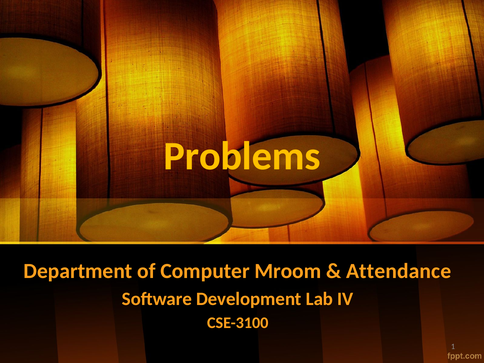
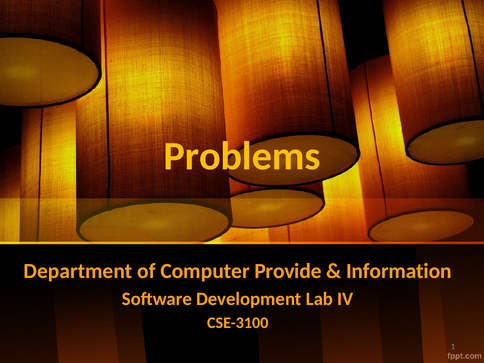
Mroom: Mroom -> Provide (288, 271)
Attendance: Attendance -> Information (399, 271)
